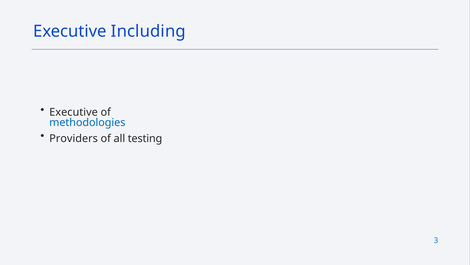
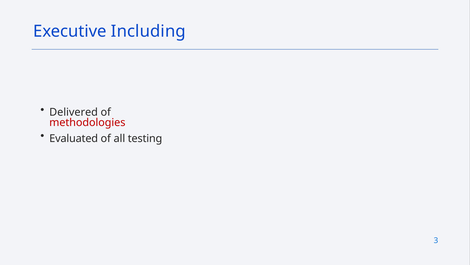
Executive: Executive -> Delivered (74, 112)
methodologies colour: blue -> red (87, 122)
Providers: Providers -> Evaluated (74, 138)
